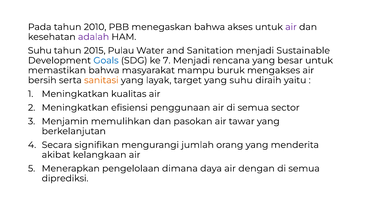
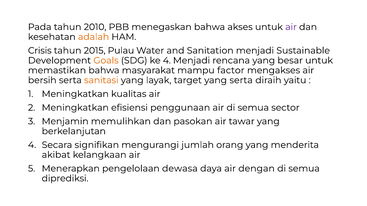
adalah colour: purple -> orange (94, 37)
Suhu: Suhu -> Crisis (40, 51)
Goals colour: blue -> orange (106, 61)
ke 7: 7 -> 4 (167, 61)
buruk: buruk -> factor (231, 70)
yang suhu: suhu -> serta (241, 80)
dimana: dimana -> dewasa (180, 169)
